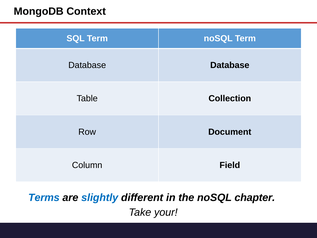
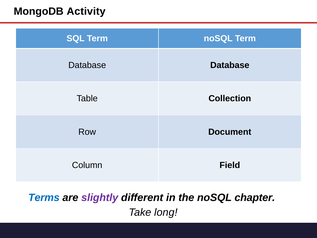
Context: Context -> Activity (86, 11)
slightly colour: blue -> purple (100, 197)
your: your -> long (166, 212)
